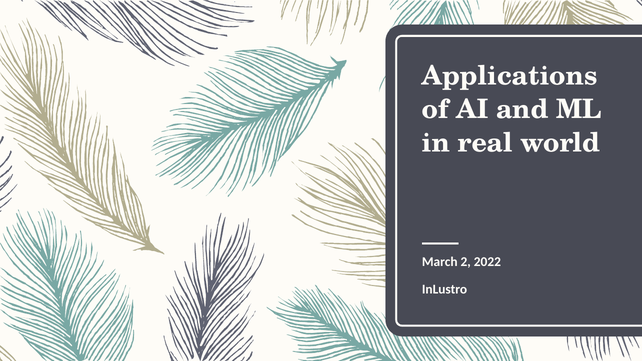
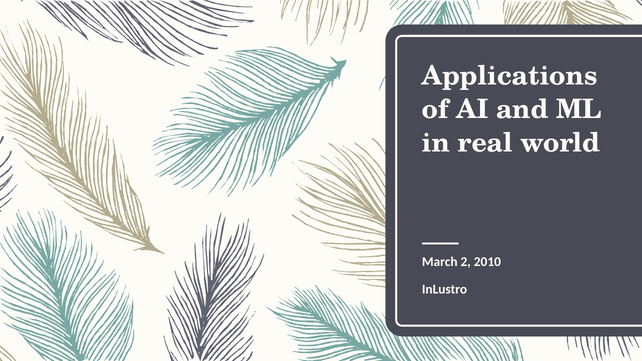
2022: 2022 -> 2010 (487, 262)
